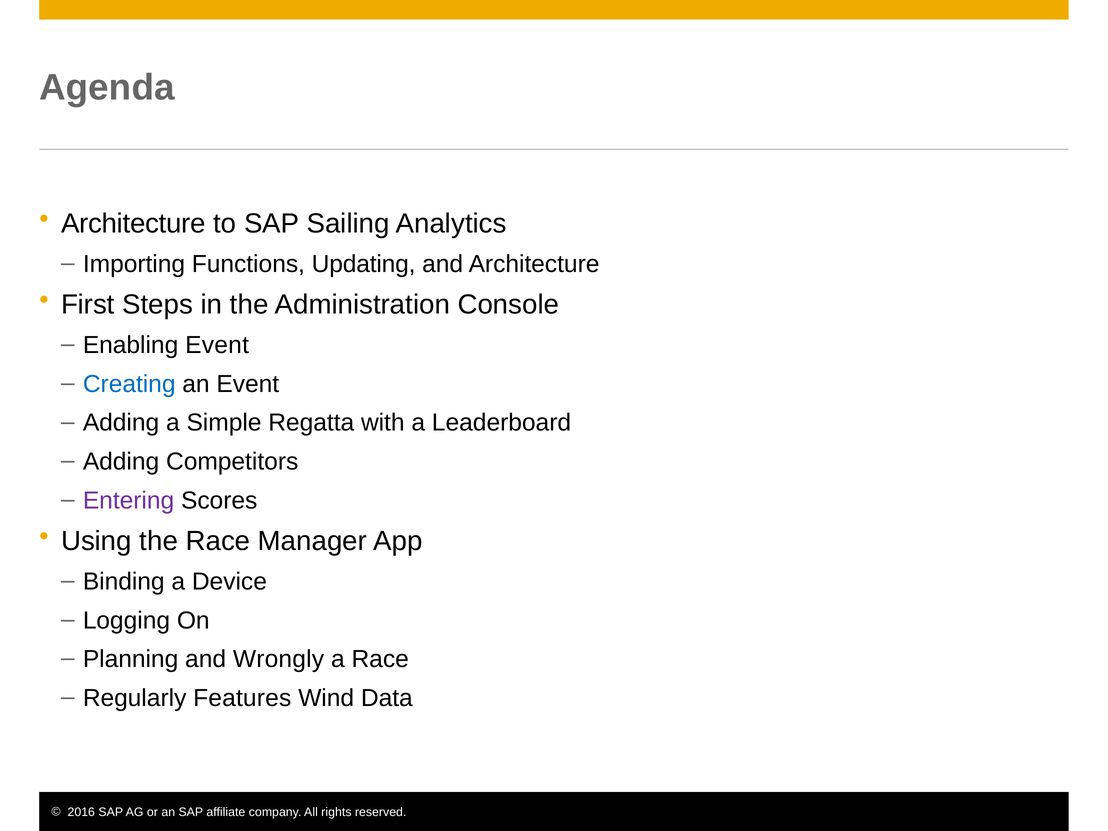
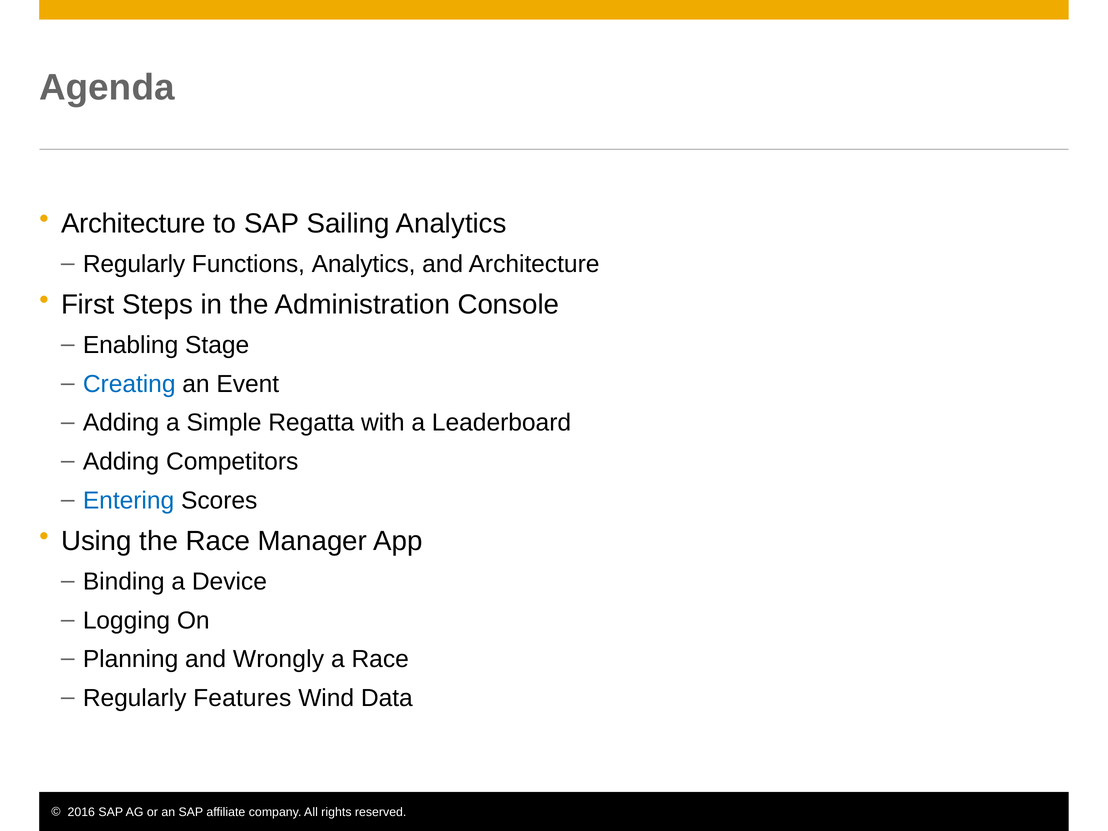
Importing: Importing -> Regularly (134, 264)
Functions Updating: Updating -> Analytics (364, 264)
Enabling Event: Event -> Stage (217, 345)
Entering colour: purple -> blue (129, 500)
